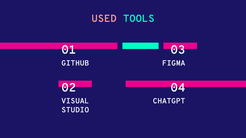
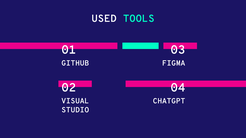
USED colour: pink -> white (104, 19)
